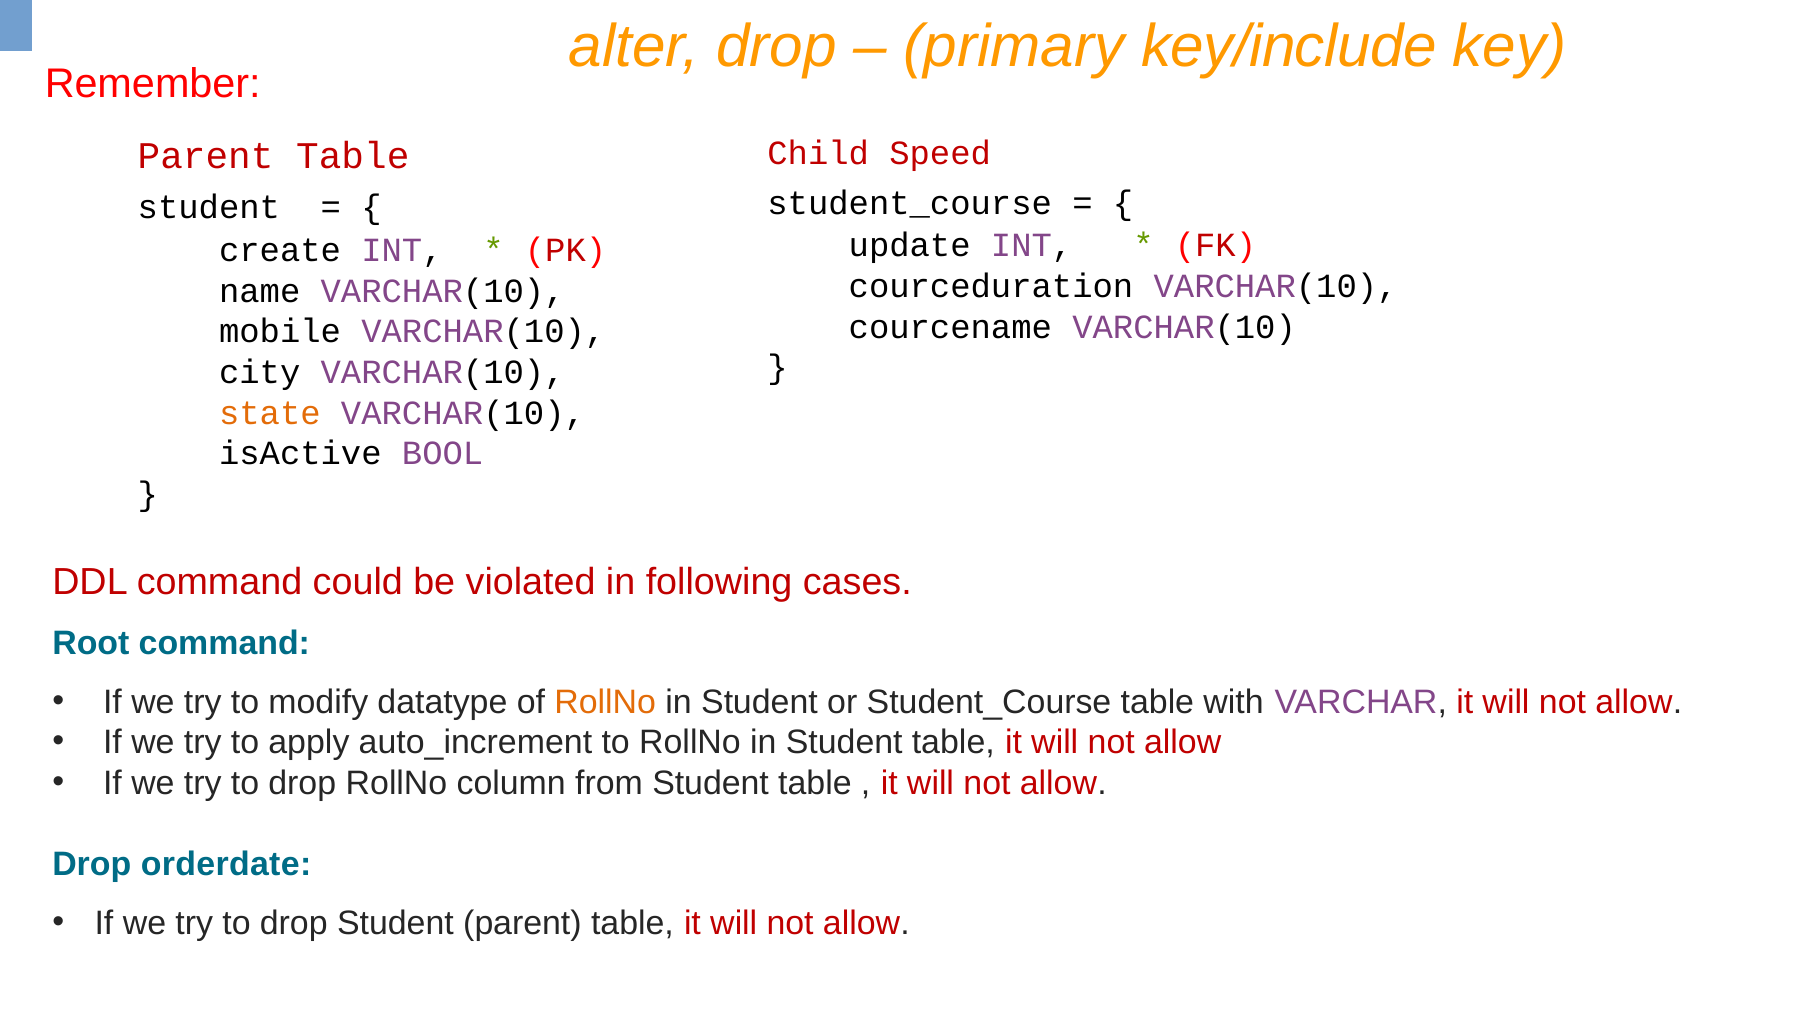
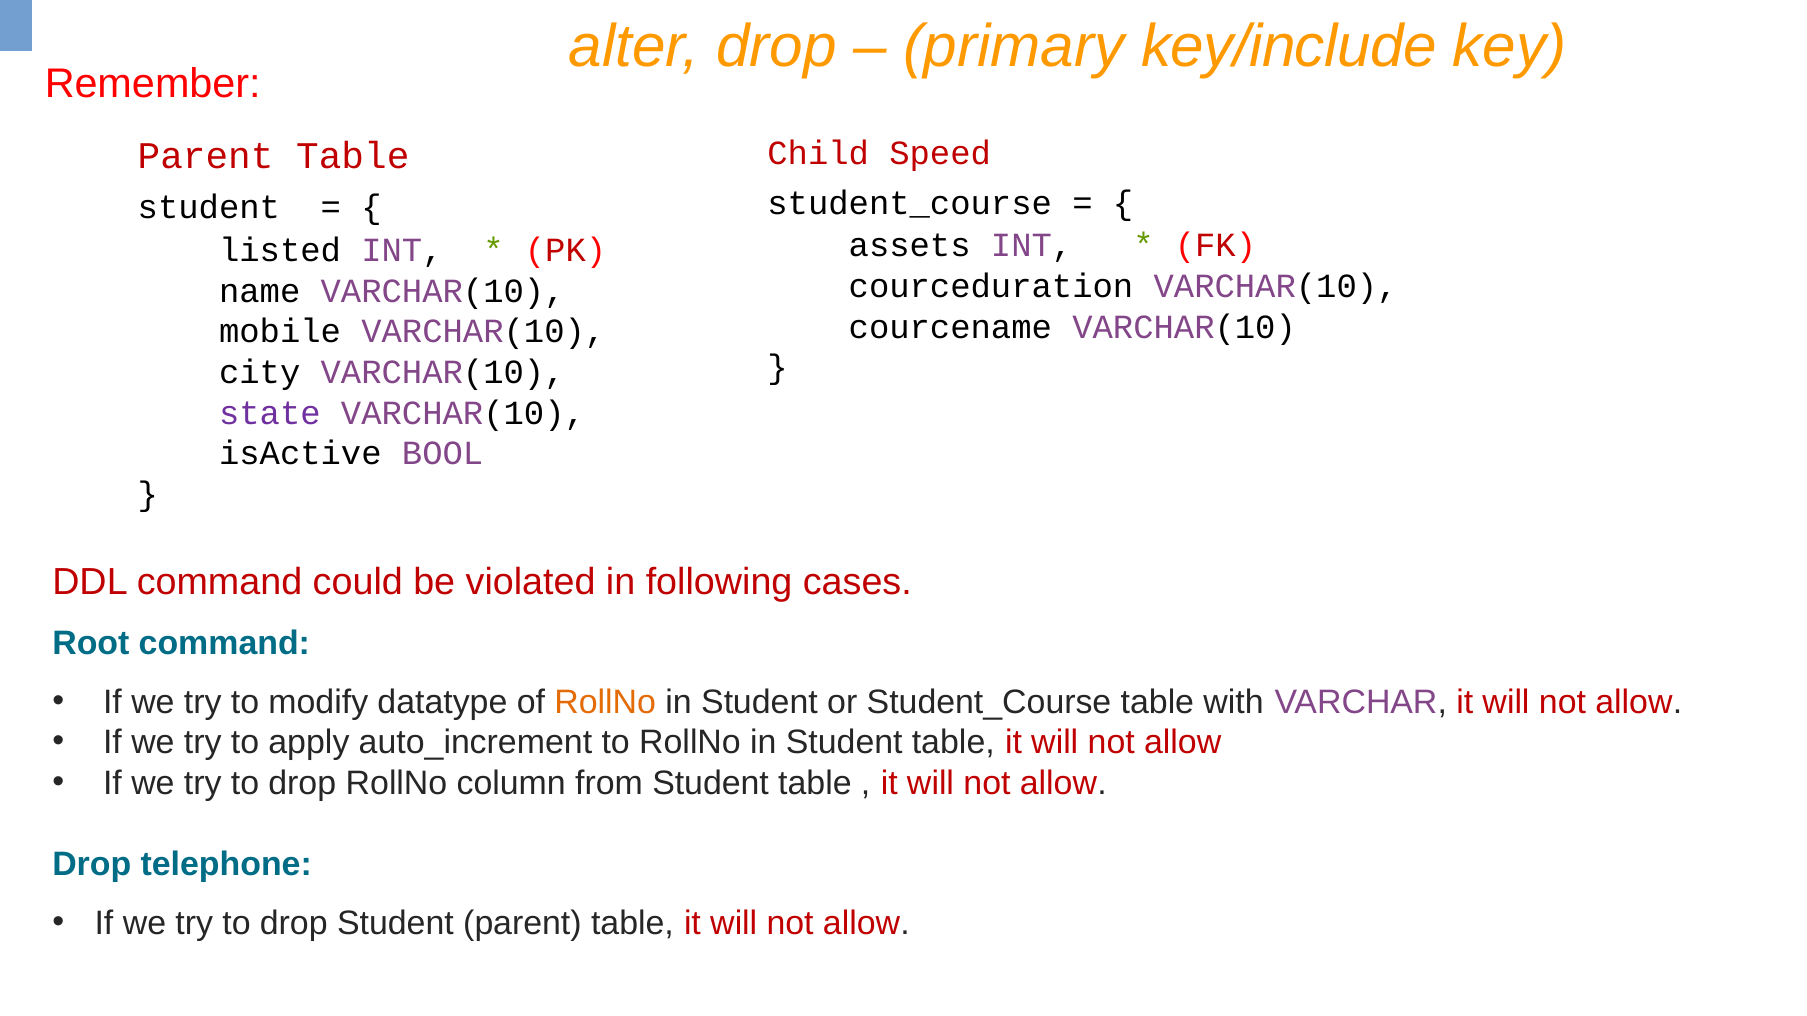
update: update -> assets (910, 246)
create: create -> listed (280, 250)
state colour: orange -> purple (270, 413)
orderdate: orderdate -> telephone (226, 865)
